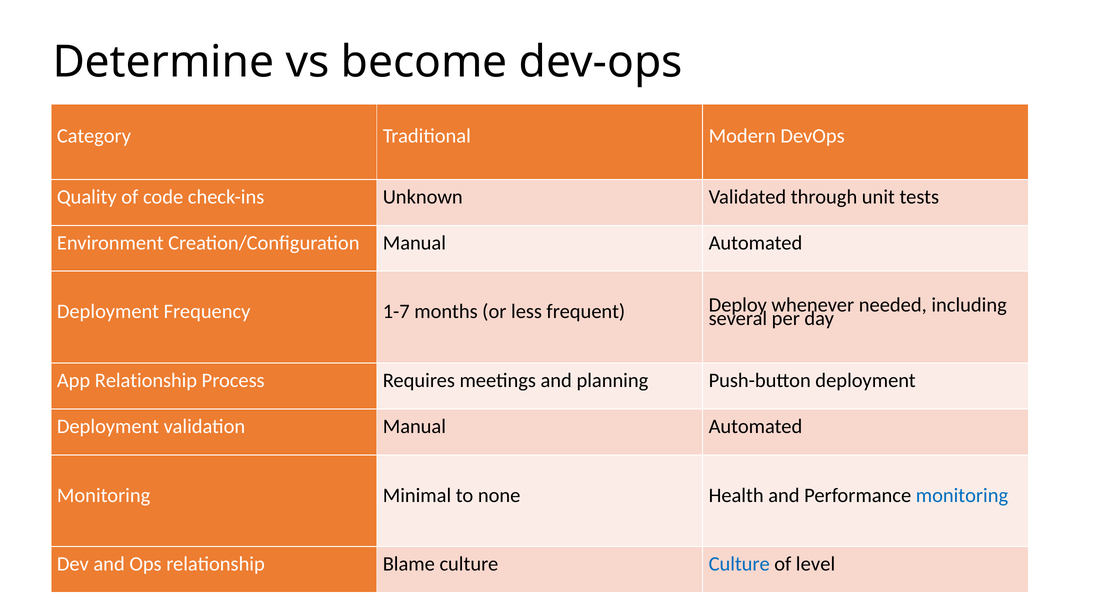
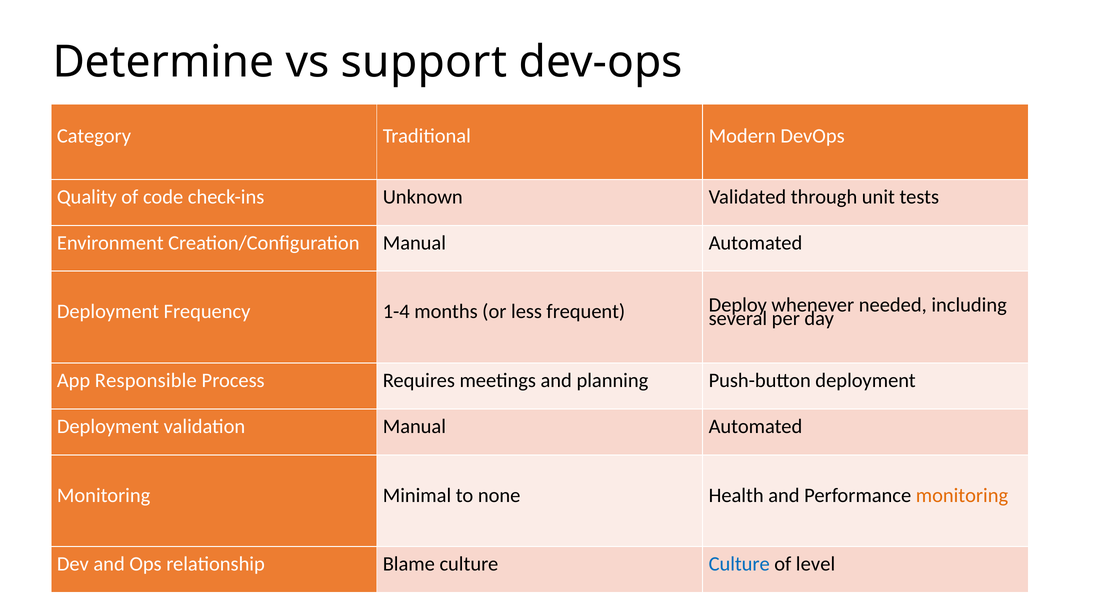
become: become -> support (424, 62)
1-7: 1-7 -> 1-4 (396, 312)
App Relationship: Relationship -> Responsible (146, 380)
monitoring colour: blue -> orange (962, 495)
